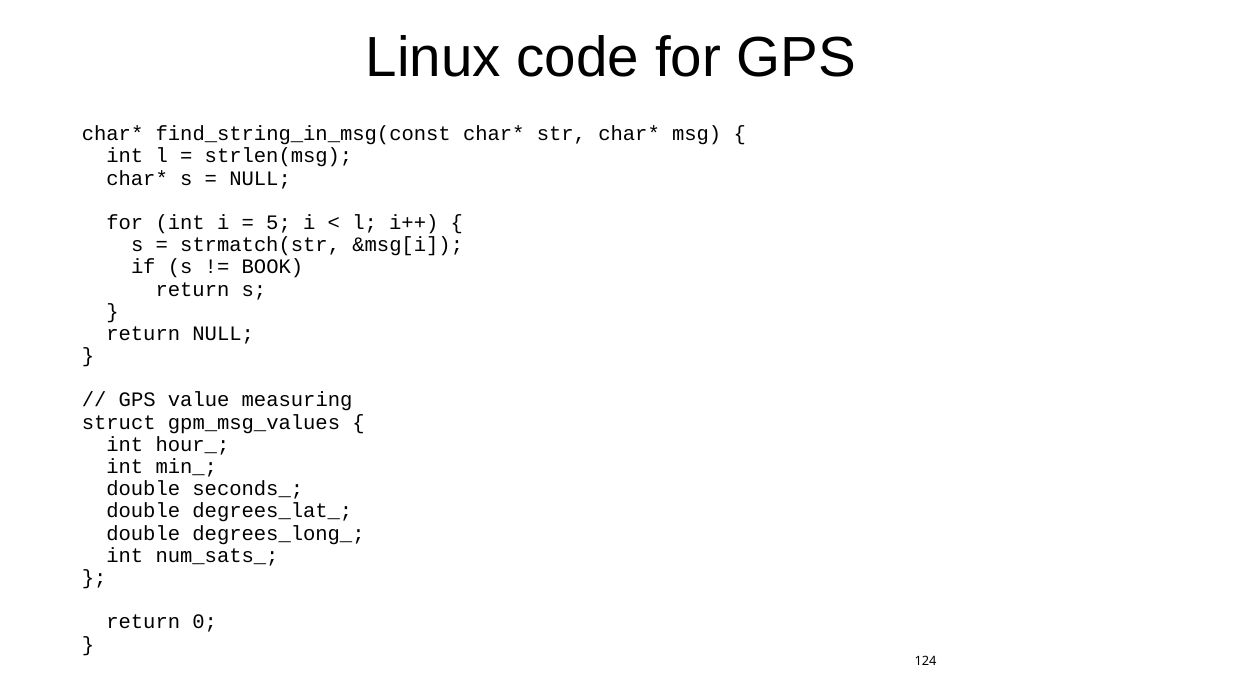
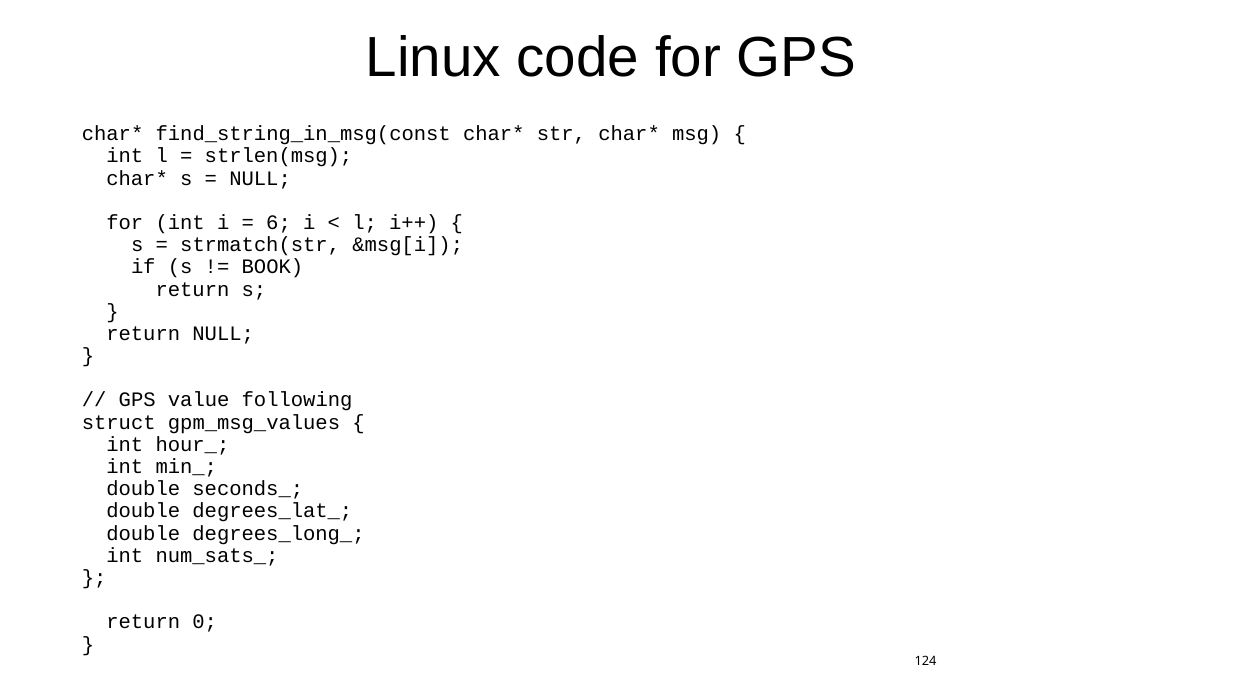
5: 5 -> 6 (279, 223)
measuring: measuring -> following (297, 400)
